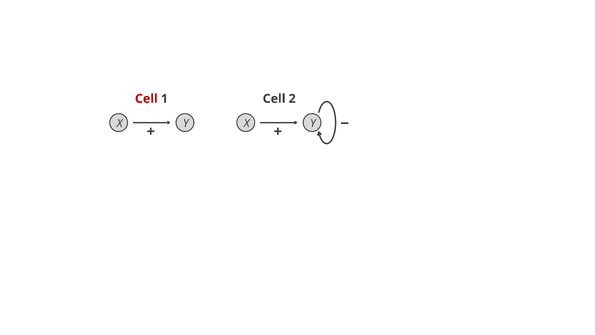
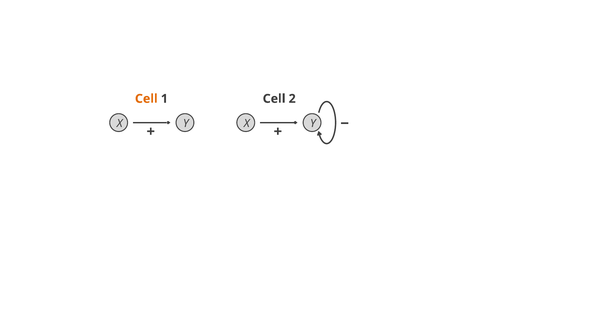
Cell colour: red -> orange (146, 99)
